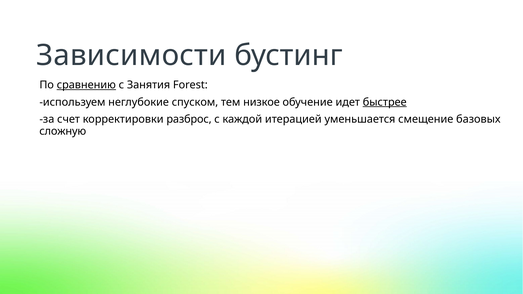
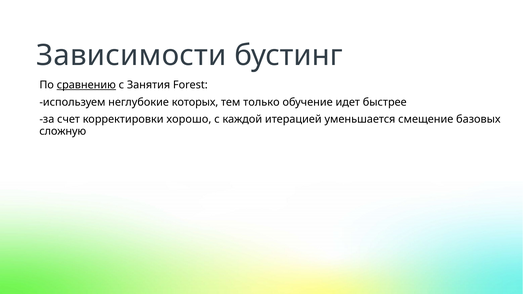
спуском: спуском -> которых (195, 102)
низкое: низкое -> только (261, 102)
быстрее underline: present -> none (385, 102)
разброс: разброс -> хорошо (189, 119)
